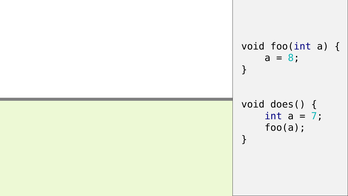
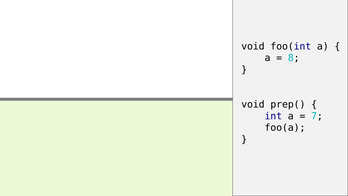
does(: does( -> prep( (288, 104)
